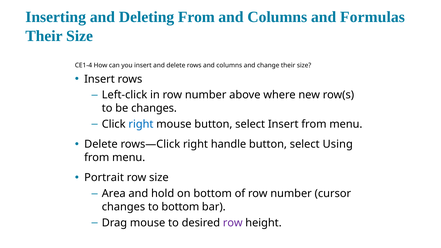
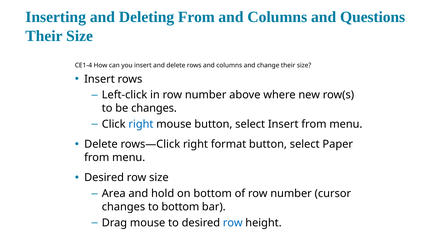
Formulas: Formulas -> Questions (373, 17)
handle: handle -> format (229, 144)
Using: Using -> Paper (338, 144)
Portrait: Portrait -> Desired (104, 178)
row colour: purple -> blue (233, 223)
